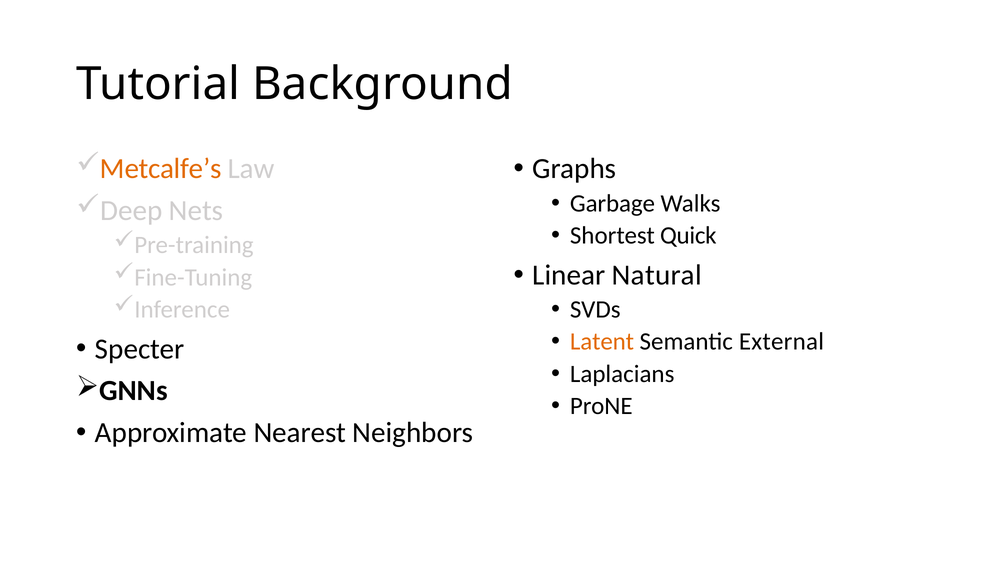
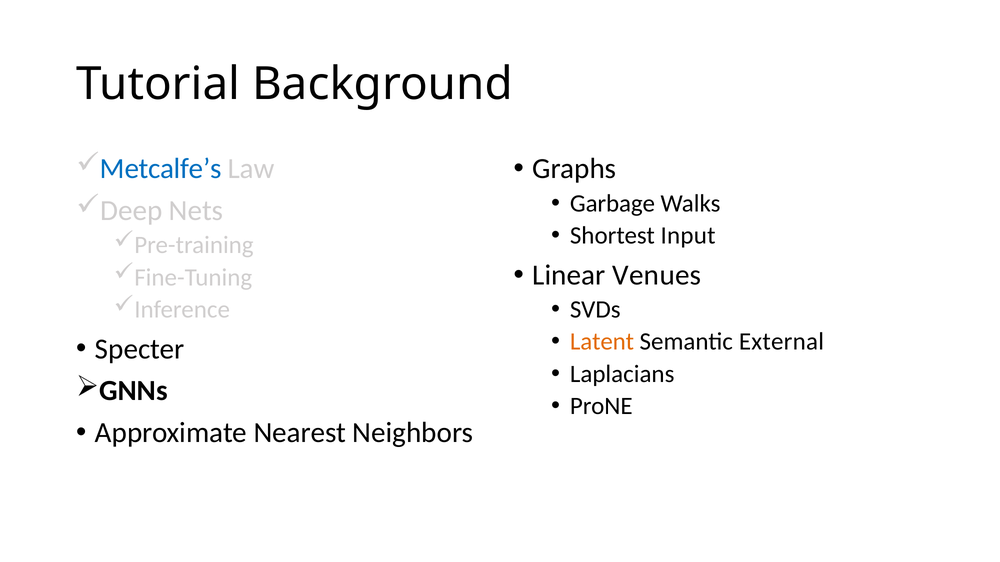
Metcalfe’s colour: orange -> blue (161, 169)
Quick: Quick -> Input (688, 236)
Natural: Natural -> Venues (657, 275)
